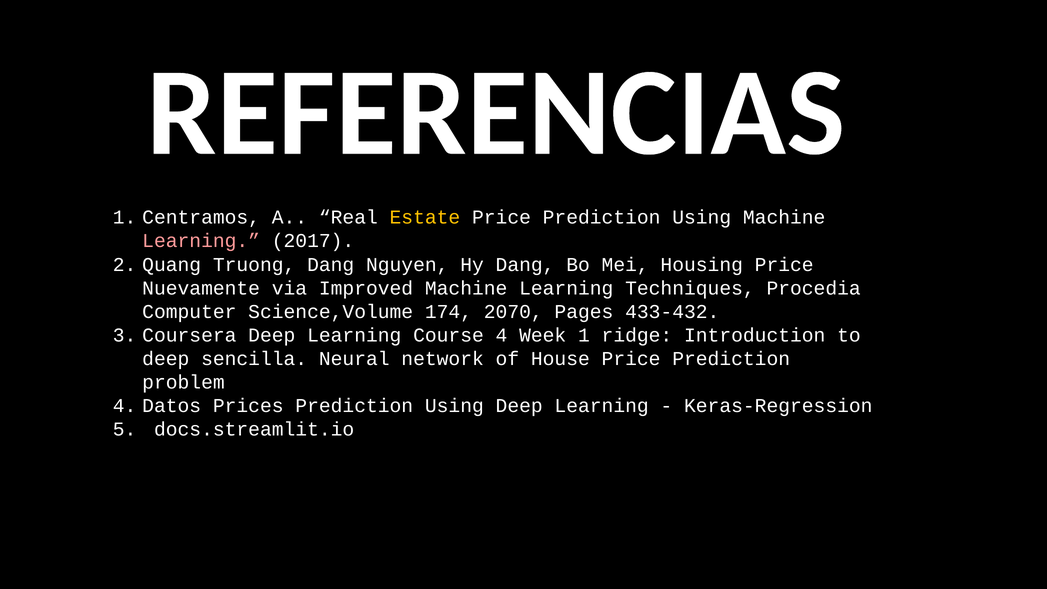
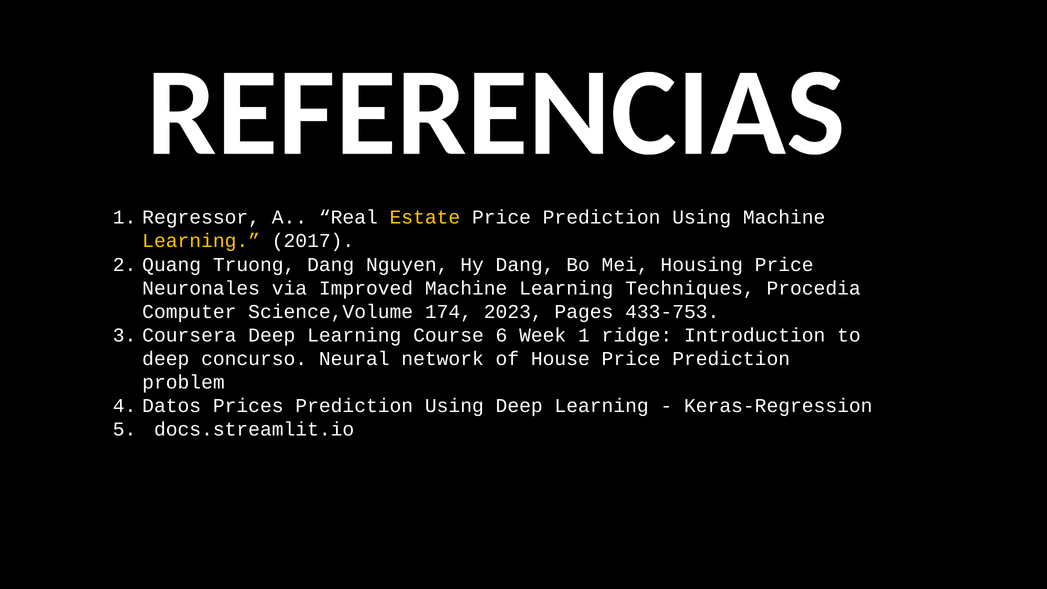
Centramos: Centramos -> Regressor (201, 217)
Learning colour: pink -> yellow (201, 241)
Nuevamente: Nuevamente -> Neuronales (201, 288)
2070: 2070 -> 2023 (513, 312)
433-432: 433-432 -> 433-753 (672, 312)
Course 4: 4 -> 6 (501, 335)
sencilla: sencilla -> concurso (254, 359)
